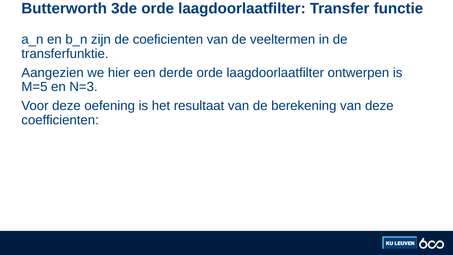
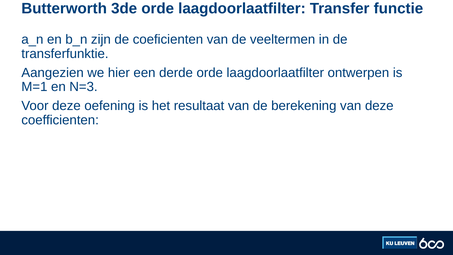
M=5: M=5 -> M=1 (34, 87)
